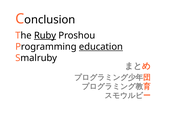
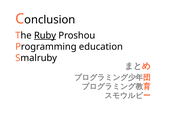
education underline: present -> none (101, 47)
